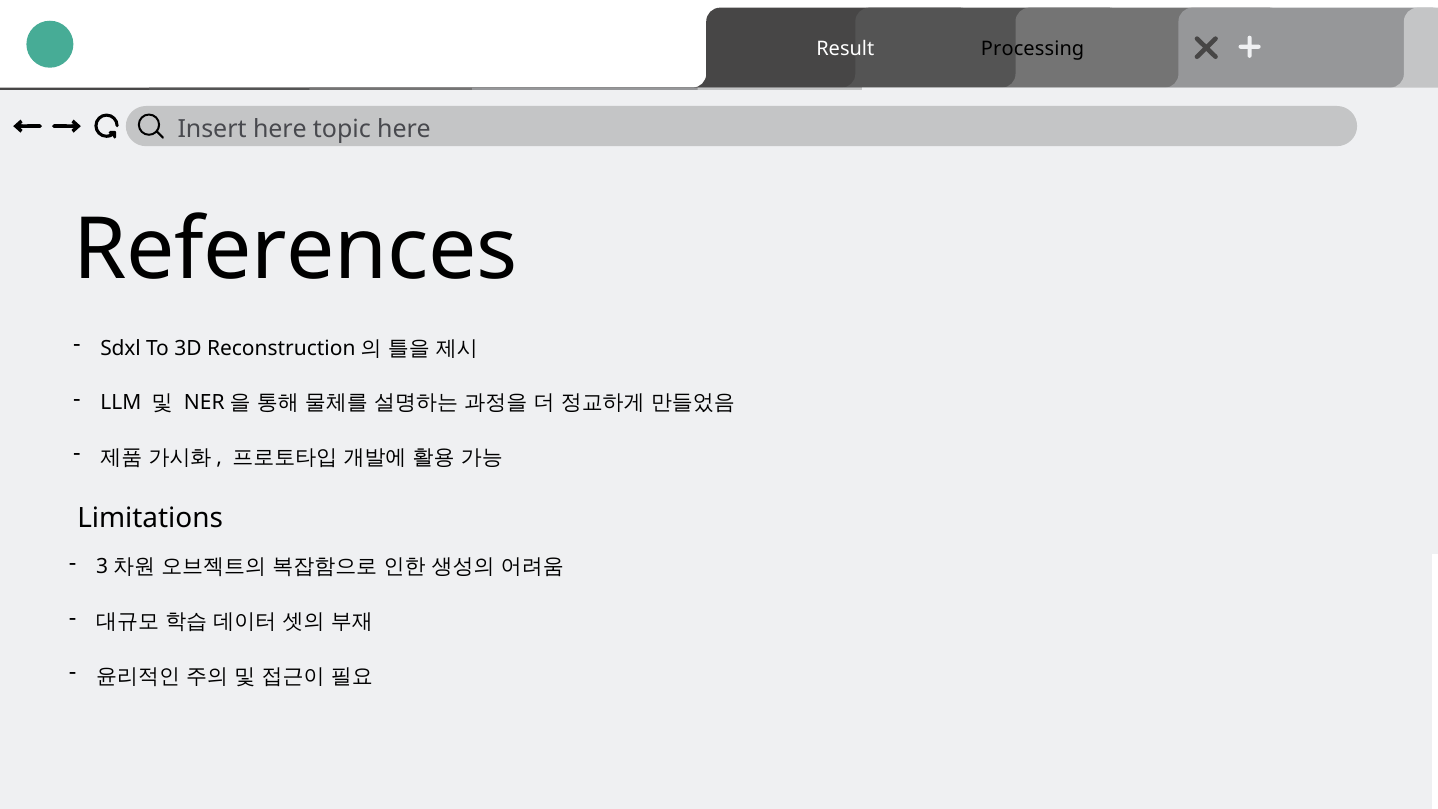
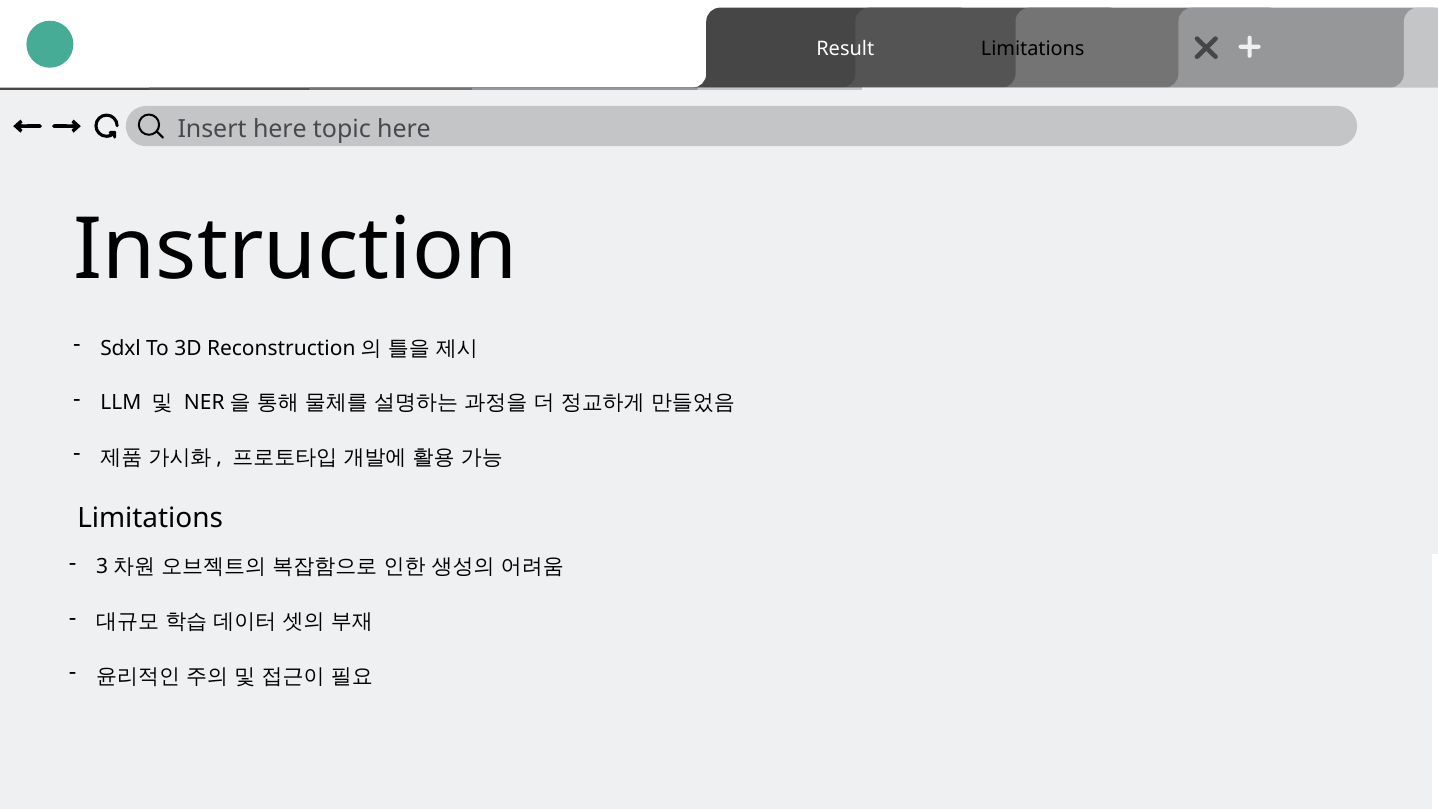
Method Processing: Processing -> Limitations (1033, 49)
References: References -> Instruction (295, 250)
